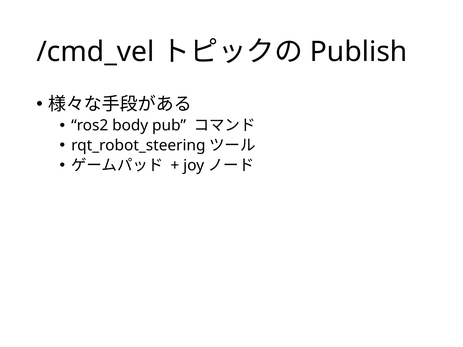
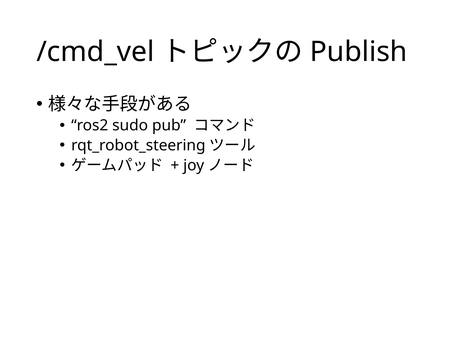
body: body -> sudo (130, 126)
